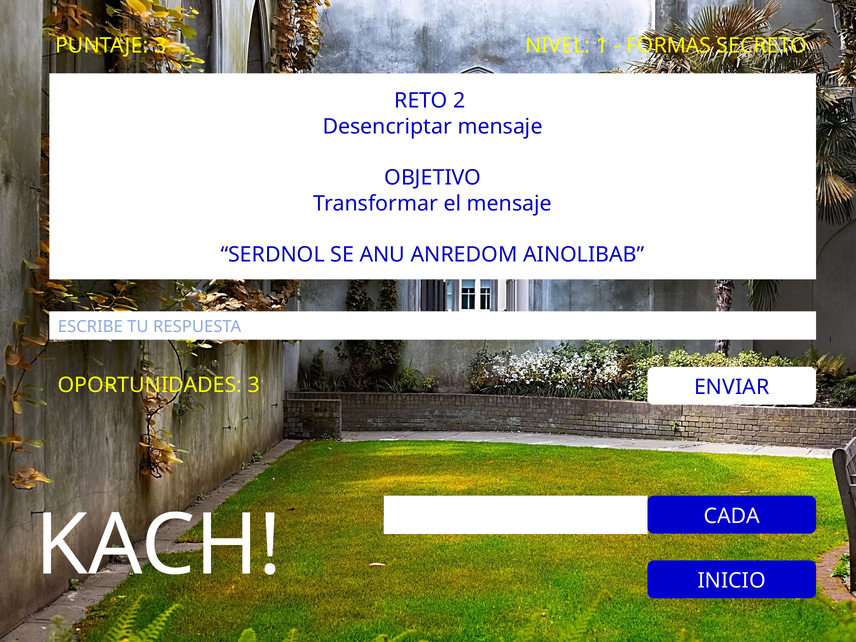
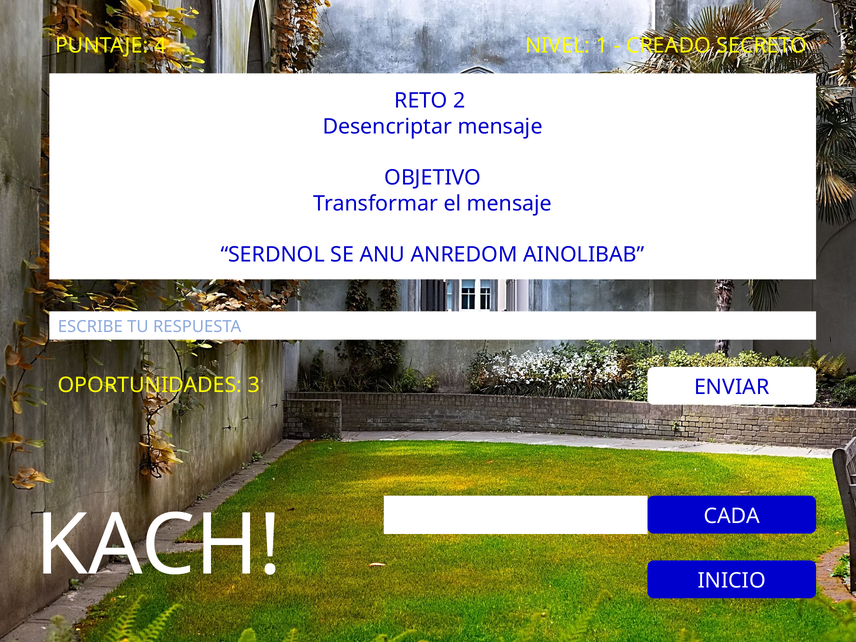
PUNTAJE 3: 3 -> 4 (160, 46)
FORMAS: FORMAS -> CREADO (668, 46)
